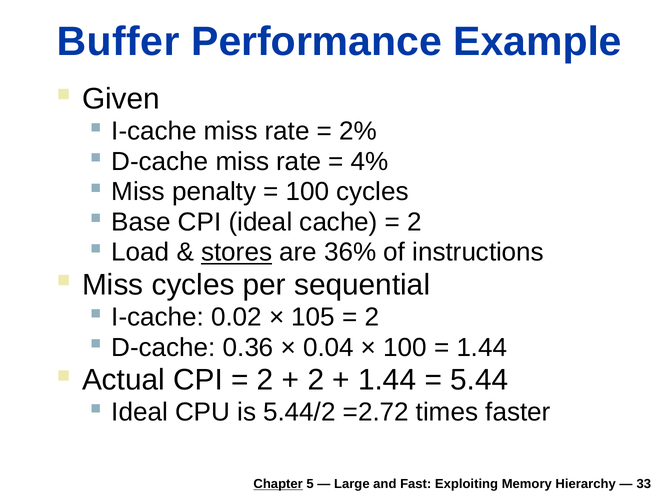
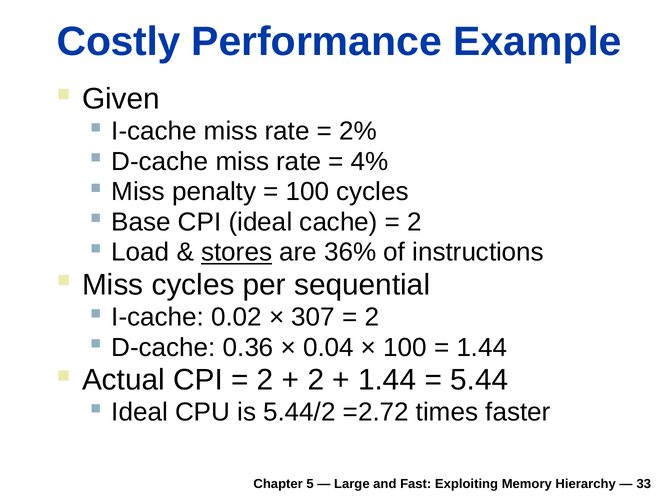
Buffer: Buffer -> Costly (119, 42)
105: 105 -> 307 (313, 317)
Chapter underline: present -> none (278, 484)
